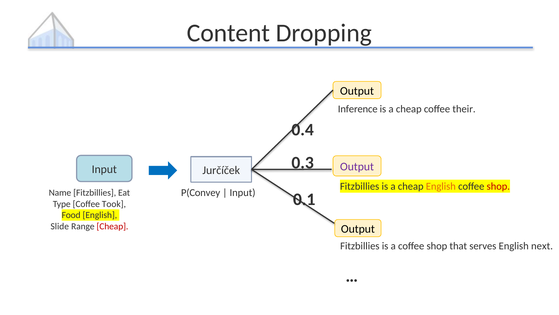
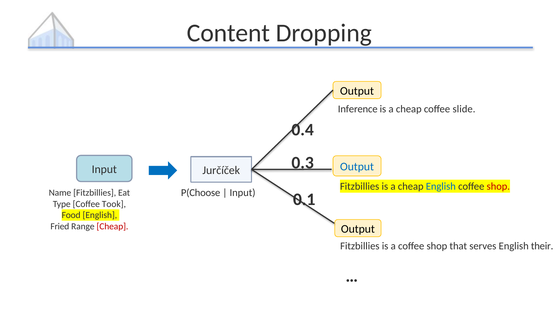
their: their -> slide (464, 109)
Output colour: purple -> blue (357, 166)
English colour: orange -> blue (441, 186)
P(Convey: P(Convey -> P(Choose (201, 193)
Slide: Slide -> Fried (60, 226)
next: next -> their (542, 246)
